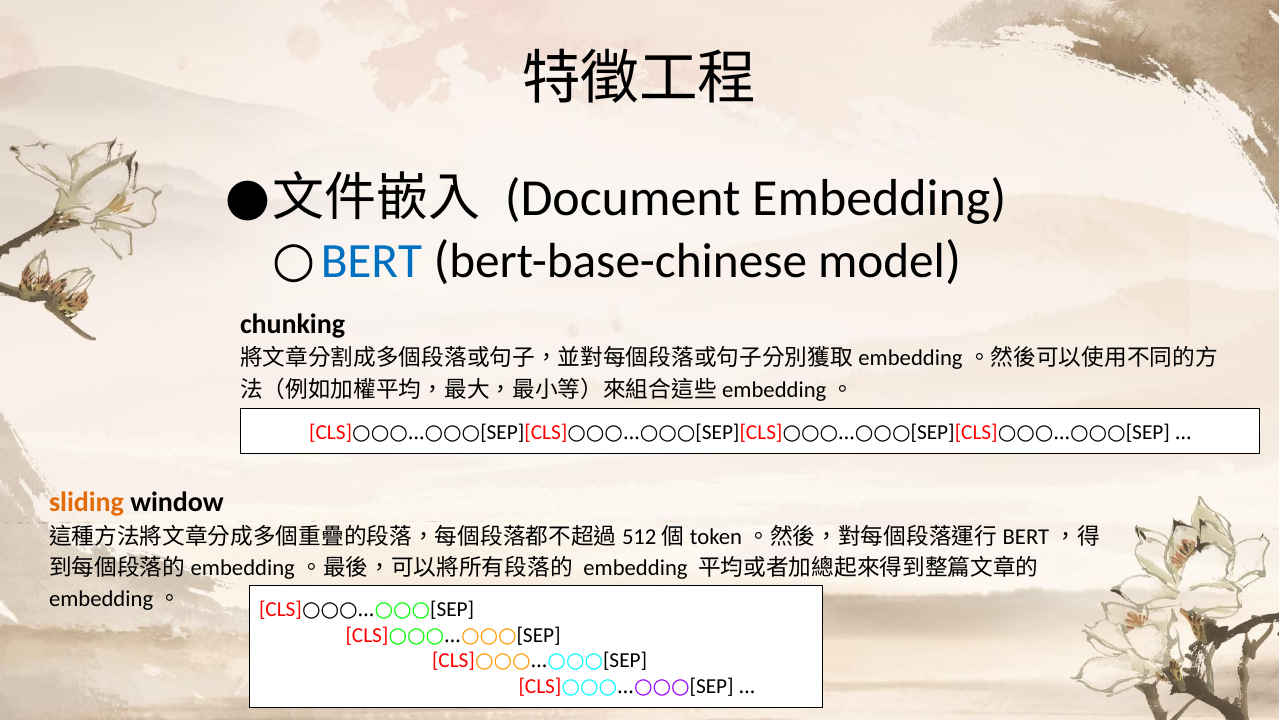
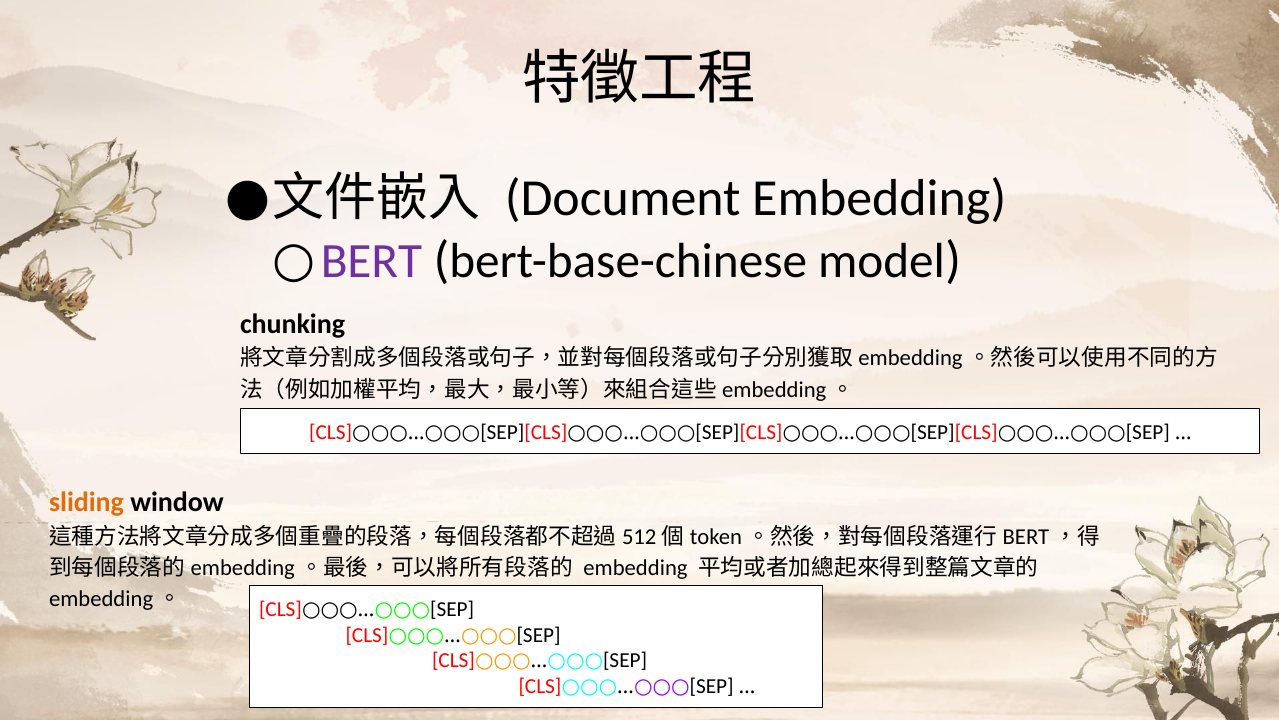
BERT colour: blue -> purple (371, 261)
